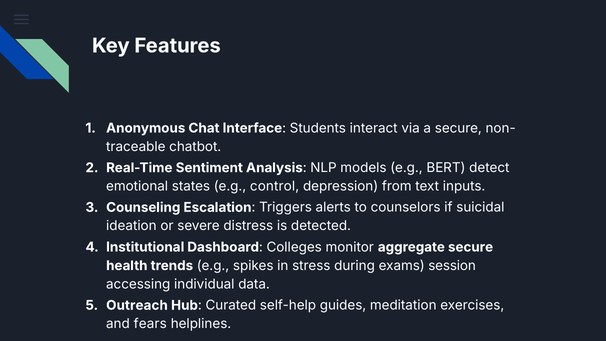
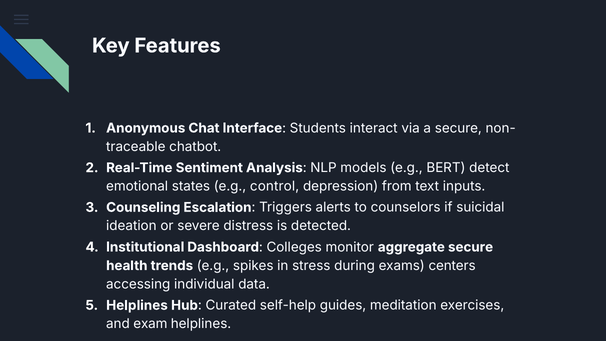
session: session -> centers (452, 266)
Outreach: Outreach -> Helplines (137, 305)
fears: fears -> exam (150, 324)
